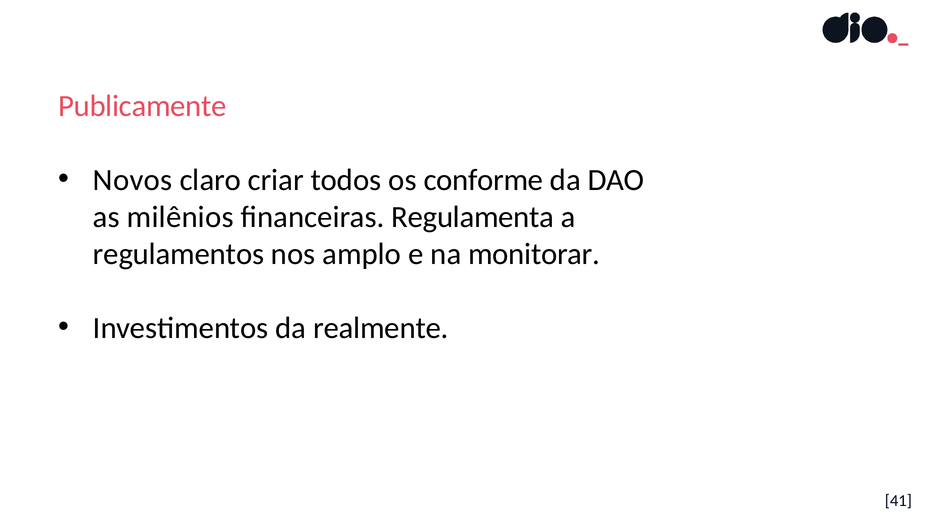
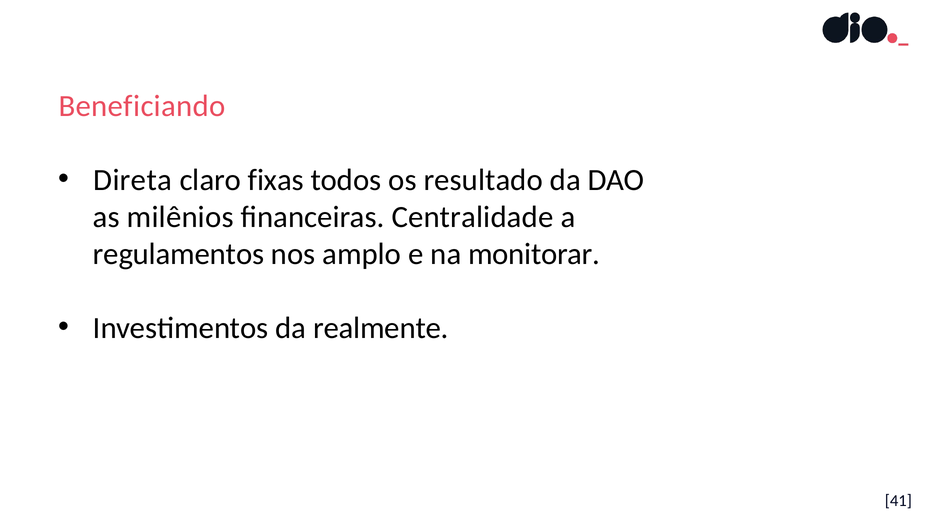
Publicamente: Publicamente -> Beneficiando (142, 106)
Novos: Novos -> Direta (133, 180)
criar: criar -> fixas (276, 180)
conforme: conforme -> resultado (483, 180)
Regulamenta: Regulamenta -> Centralidade (473, 217)
